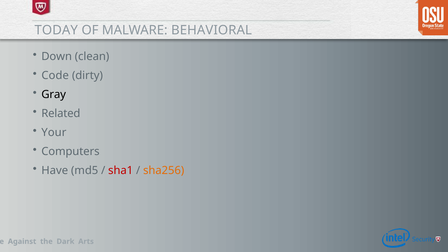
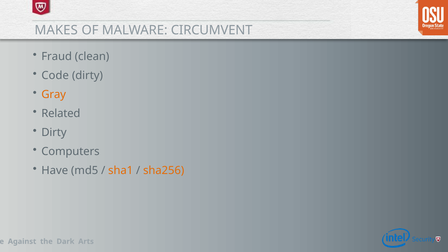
TODAY: TODAY -> MAKES (56, 30)
BEHAVIORAL: BEHAVIORAL -> CIRCUMVENT (212, 30)
Down: Down -> Fraud (57, 56)
Gray colour: black -> orange (54, 94)
Your: Your -> Dirty (54, 132)
sha1 colour: red -> orange (121, 170)
